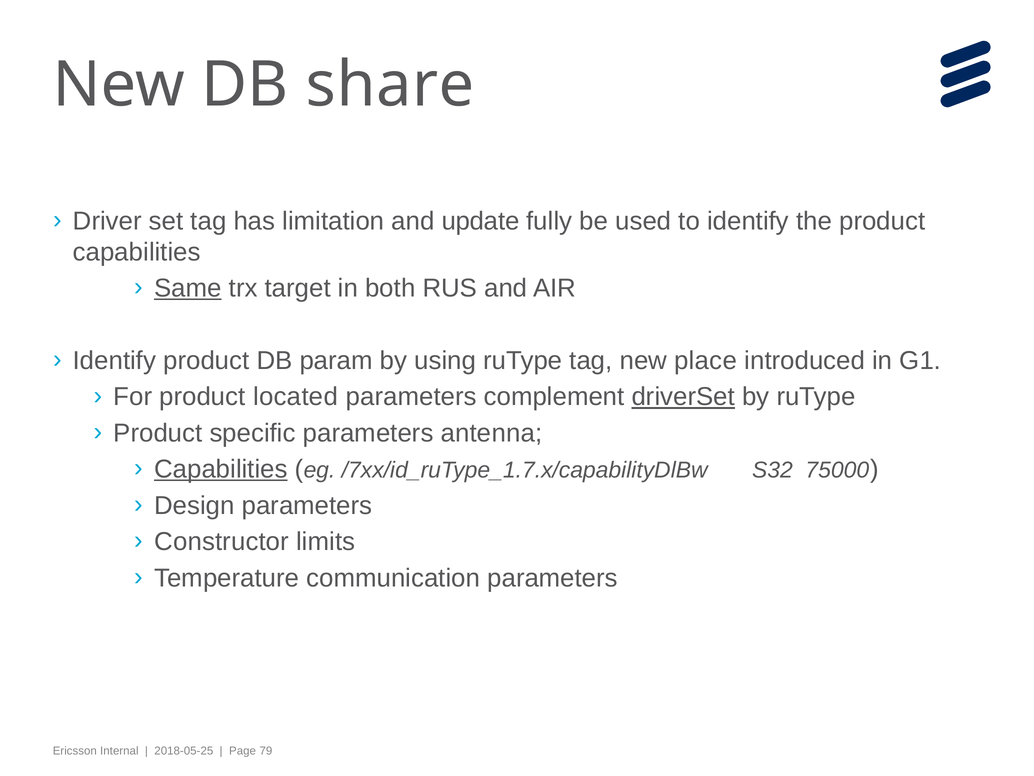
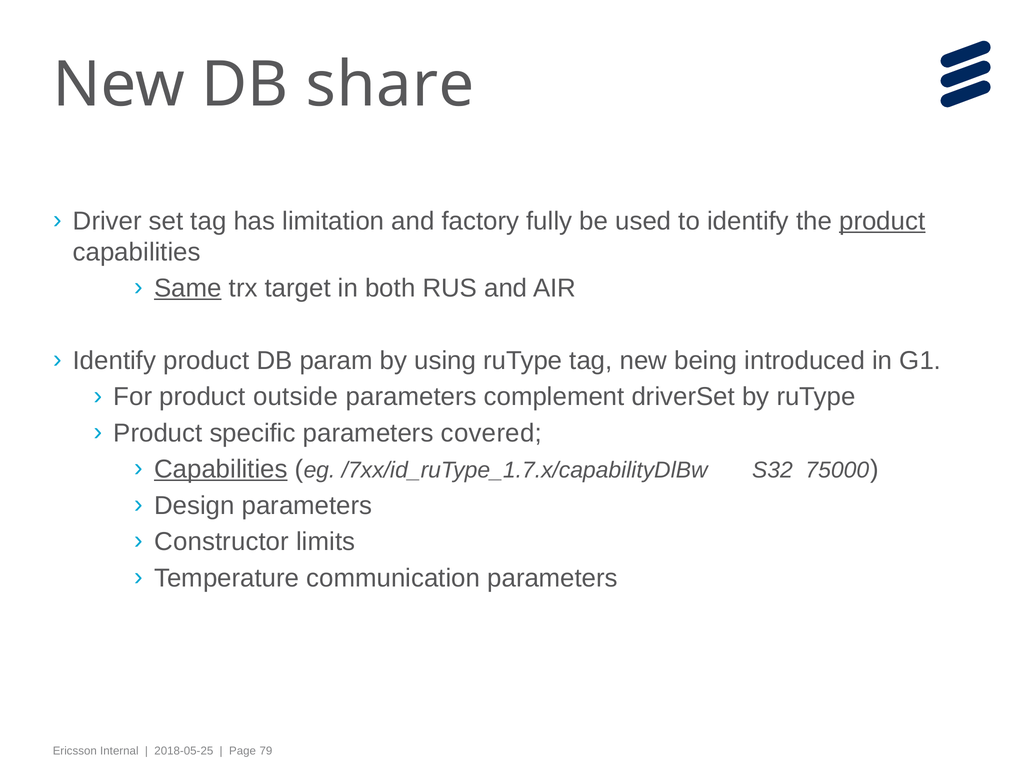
update: update -> factory (480, 221)
product underline: none -> present (882, 221)
place: place -> being (706, 360)
located: located -> outside (296, 397)
driverSet underline: present -> none (683, 397)
antenna: antenna -> covered (491, 433)
